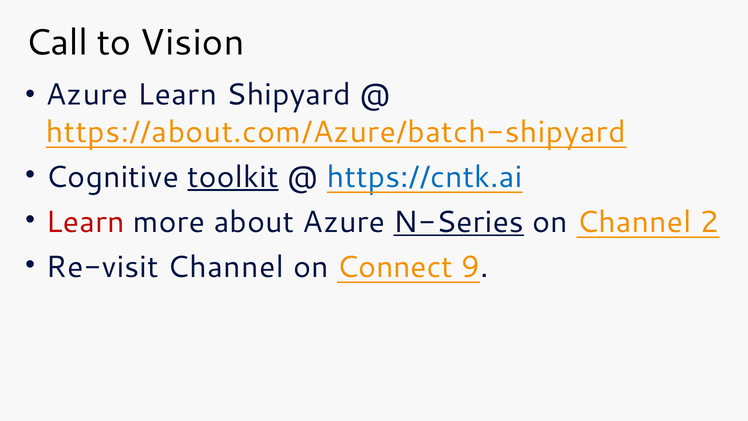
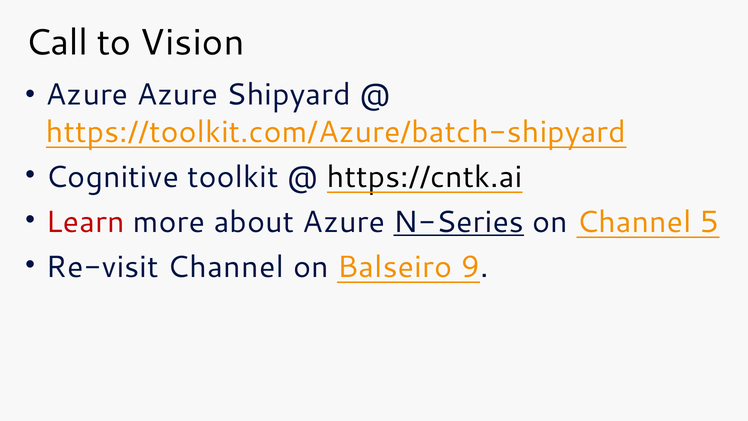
Azure Learn: Learn -> Azure (178, 95)
https://about.com/Azure/batch-shipyard: https://about.com/Azure/batch-shipyard -> https://toolkit.com/Azure/batch-shipyard (336, 132)
toolkit underline: present -> none (233, 177)
https://cntk.ai colour: blue -> black (425, 177)
2: 2 -> 5 (710, 222)
Connect: Connect -> Balseiro (395, 267)
